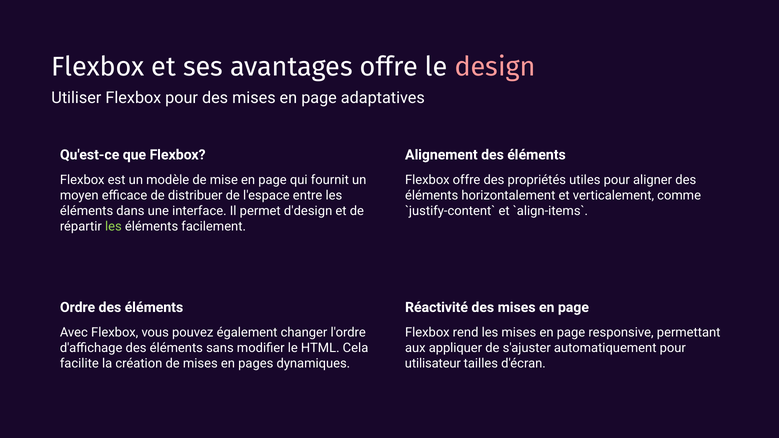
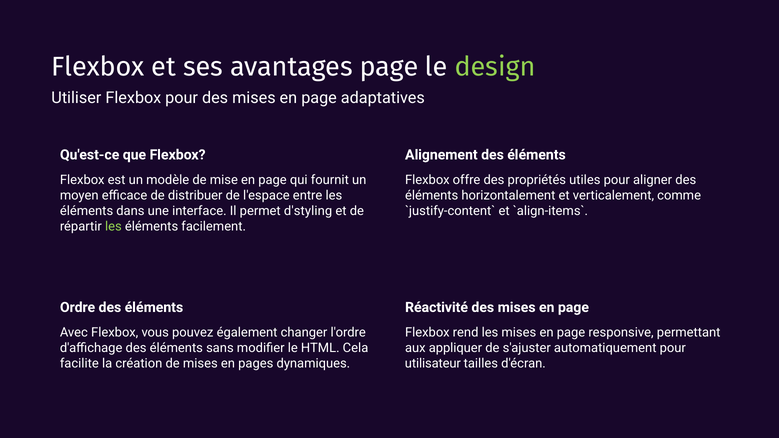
avantages offre: offre -> page (389, 67)
design colour: pink -> light green (495, 67)
d'design: d'design -> d'styling (308, 211)
